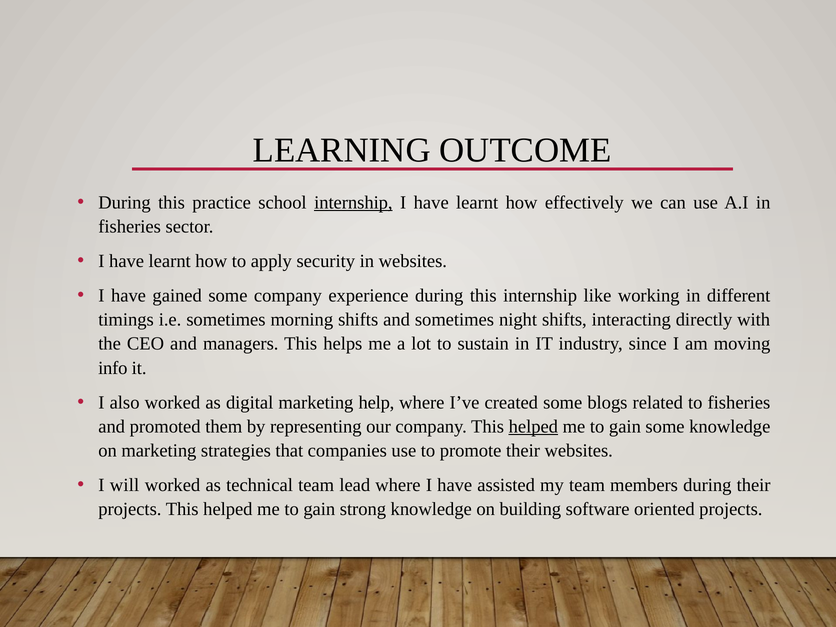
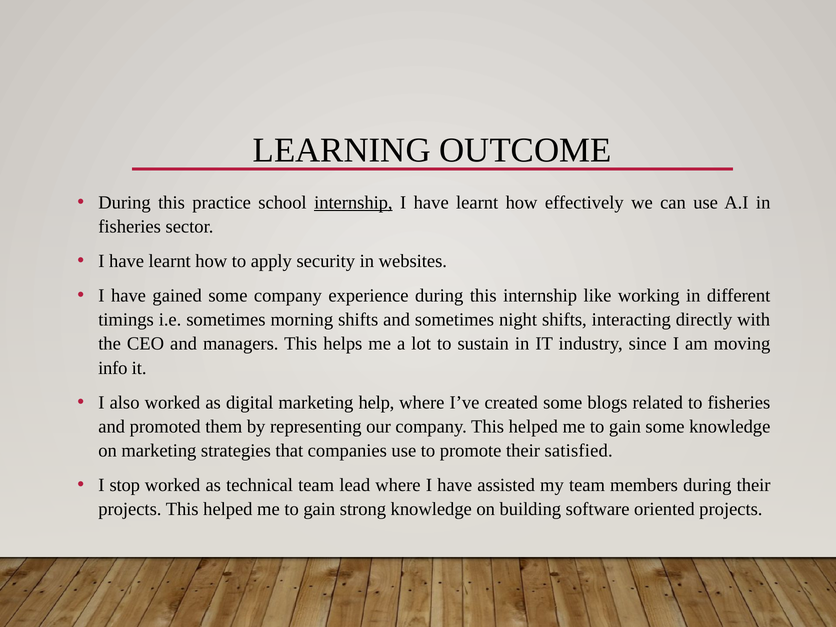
helped underline: present -> none (533, 426)
their websites: websites -> satisfied (579, 451)
will: will -> stop (125, 485)
